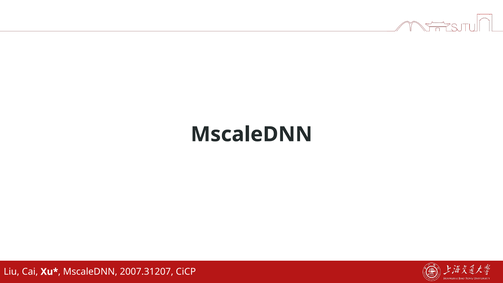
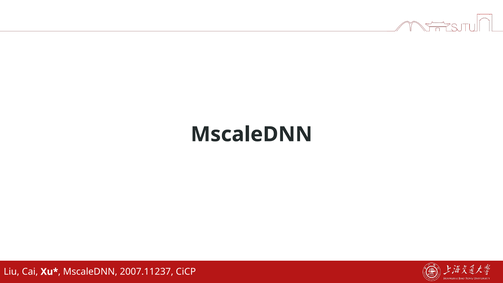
2007.31207: 2007.31207 -> 2007.11237 (147, 272)
